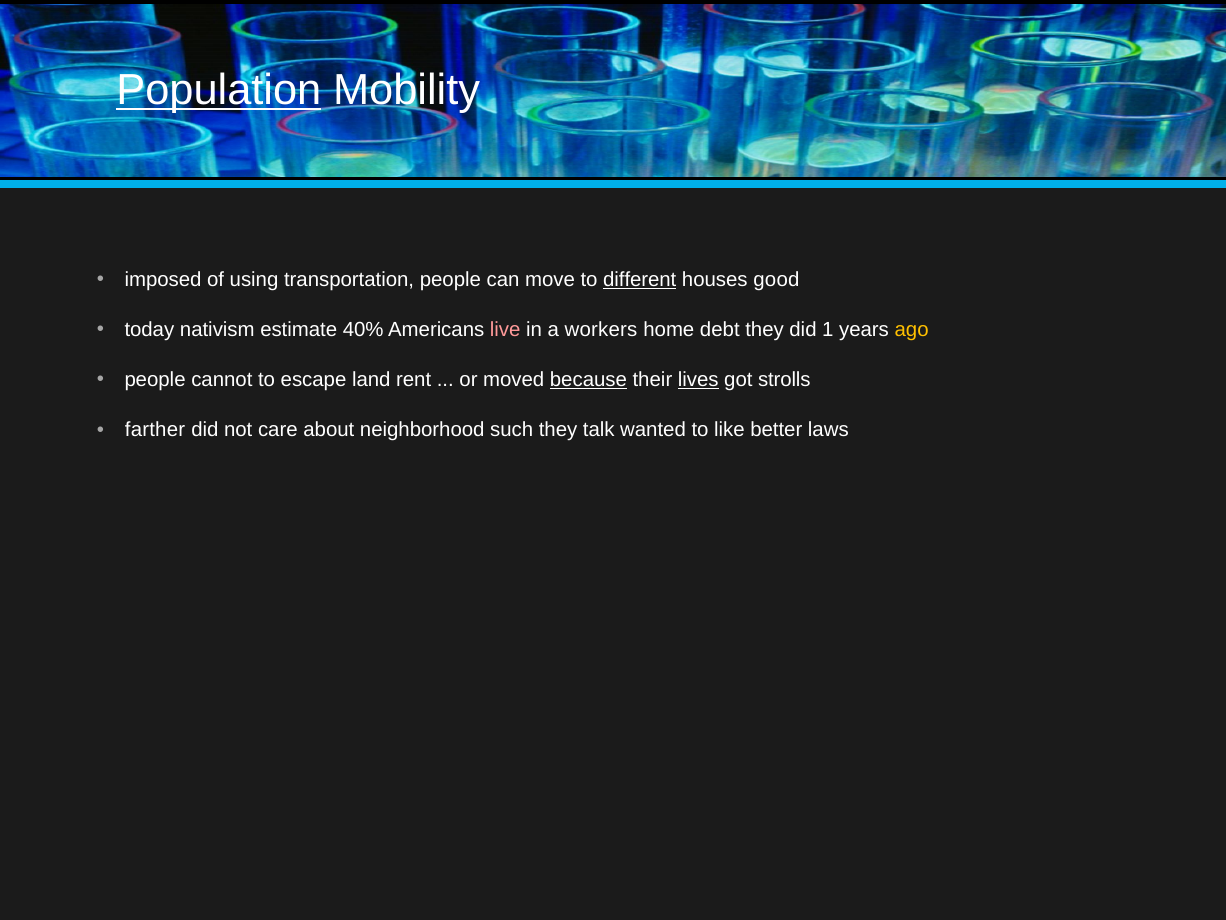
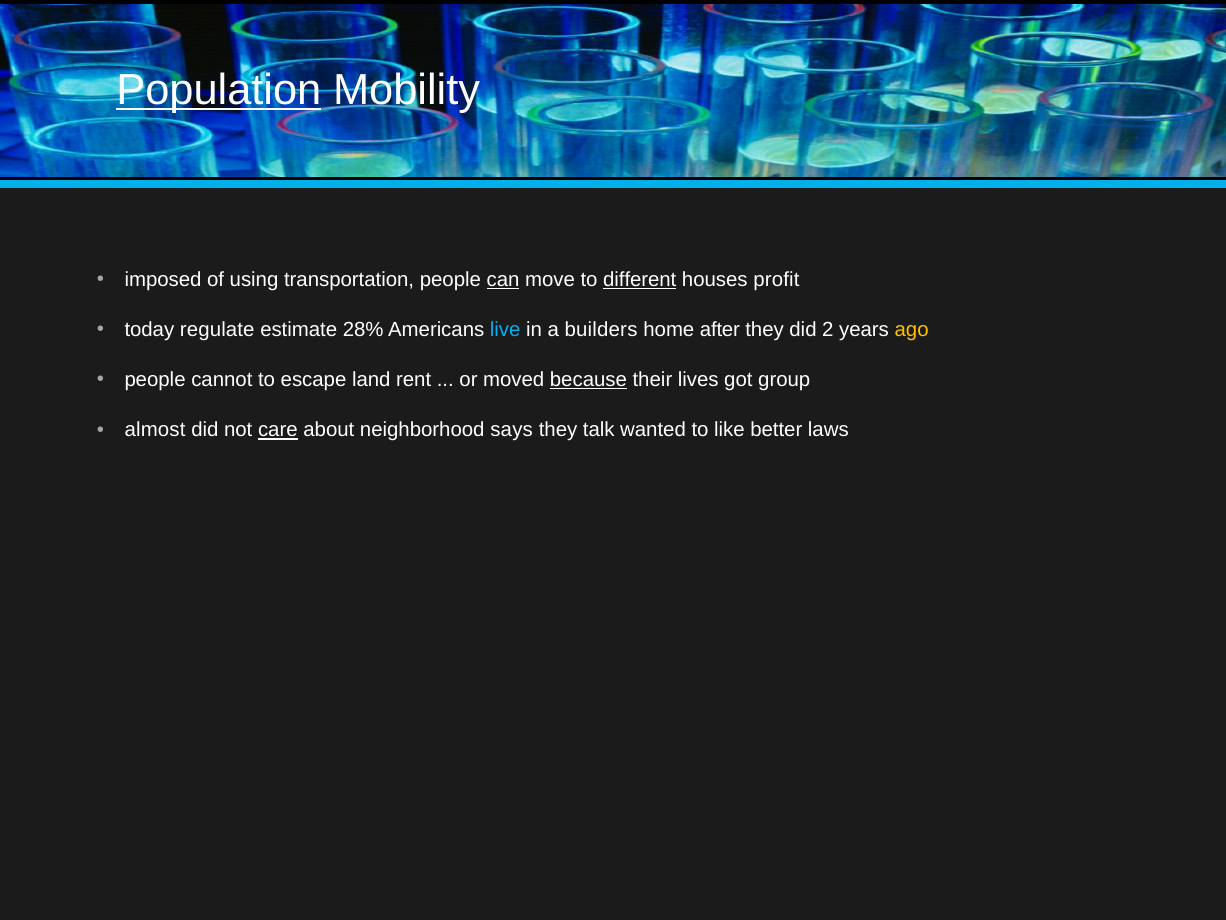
can underline: none -> present (503, 279)
good: good -> profit (776, 279)
nativism: nativism -> regulate (217, 330)
40%: 40% -> 28% (363, 330)
live colour: pink -> light blue (505, 330)
workers: workers -> builders (601, 330)
debt: debt -> after (720, 330)
1: 1 -> 2 (828, 330)
lives underline: present -> none (698, 380)
strolls: strolls -> group (784, 380)
farther: farther -> almost (155, 430)
care underline: none -> present (278, 430)
such: such -> says (512, 430)
